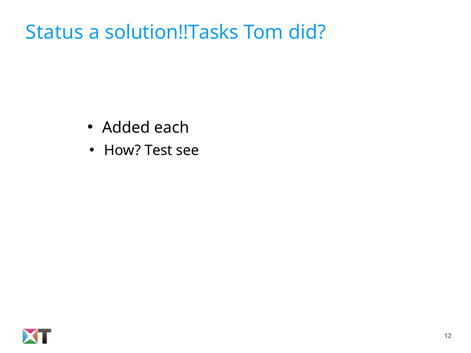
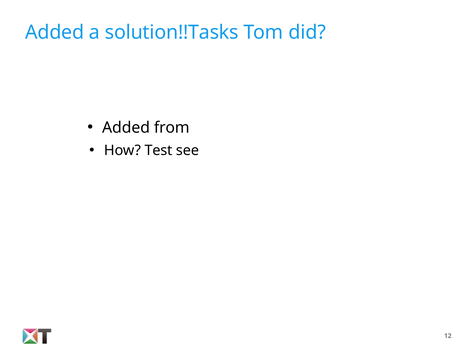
Status: Status -> Added (55, 32)
each: each -> from (172, 128)
